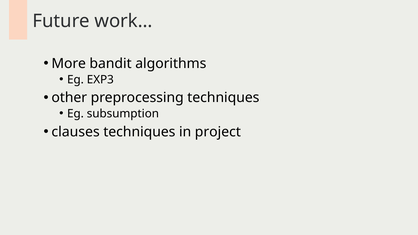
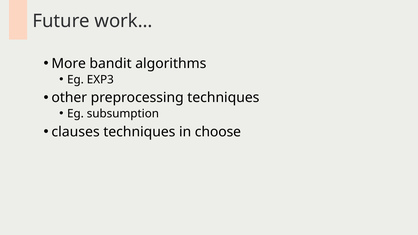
project: project -> choose (218, 132)
